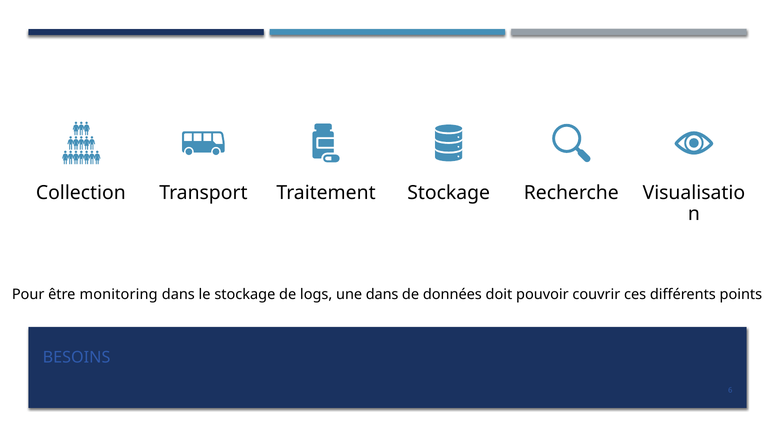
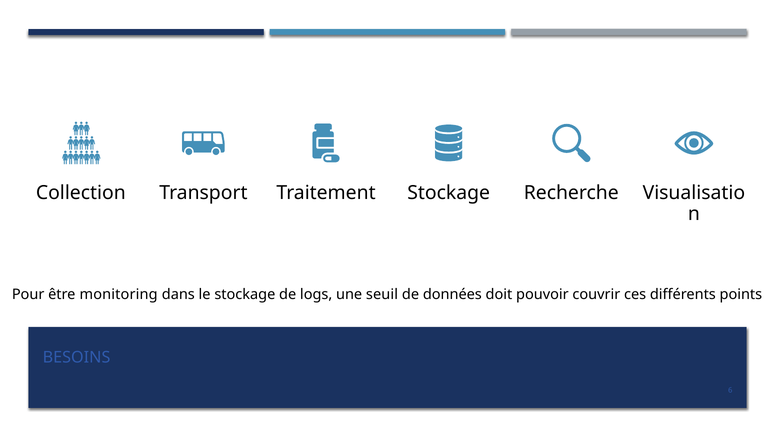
une dans: dans -> seuil (382, 295)
